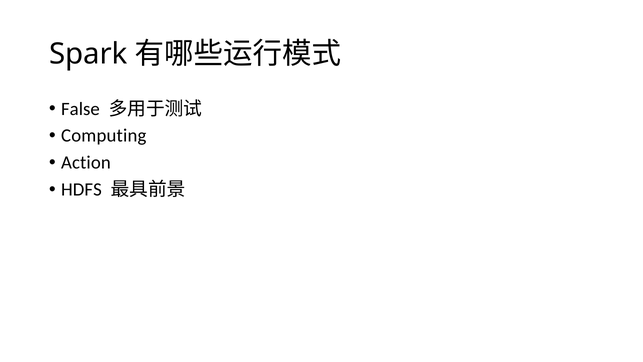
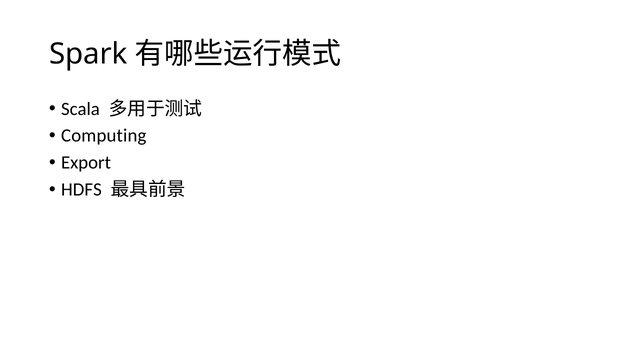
False: False -> Scala (80, 109)
Action: Action -> Export (86, 163)
